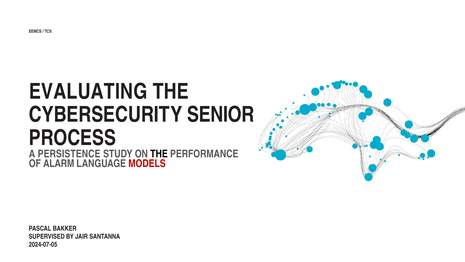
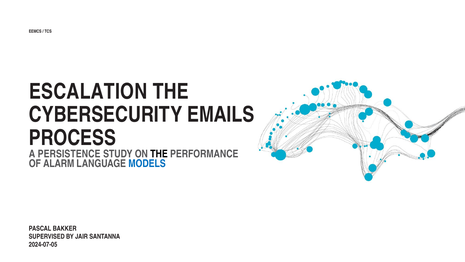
EVALUATING: EVALUATING -> ESCALATION (88, 91)
SENIOR: SENIOR -> EMAILS (221, 115)
MODELS colour: red -> blue (147, 163)
